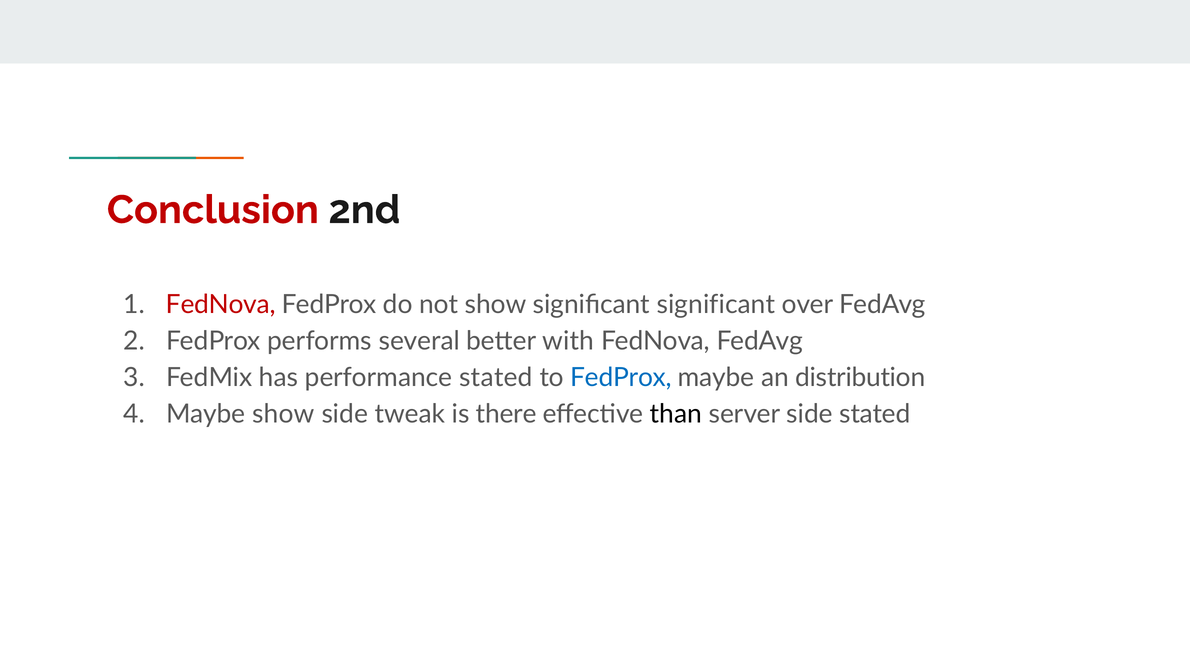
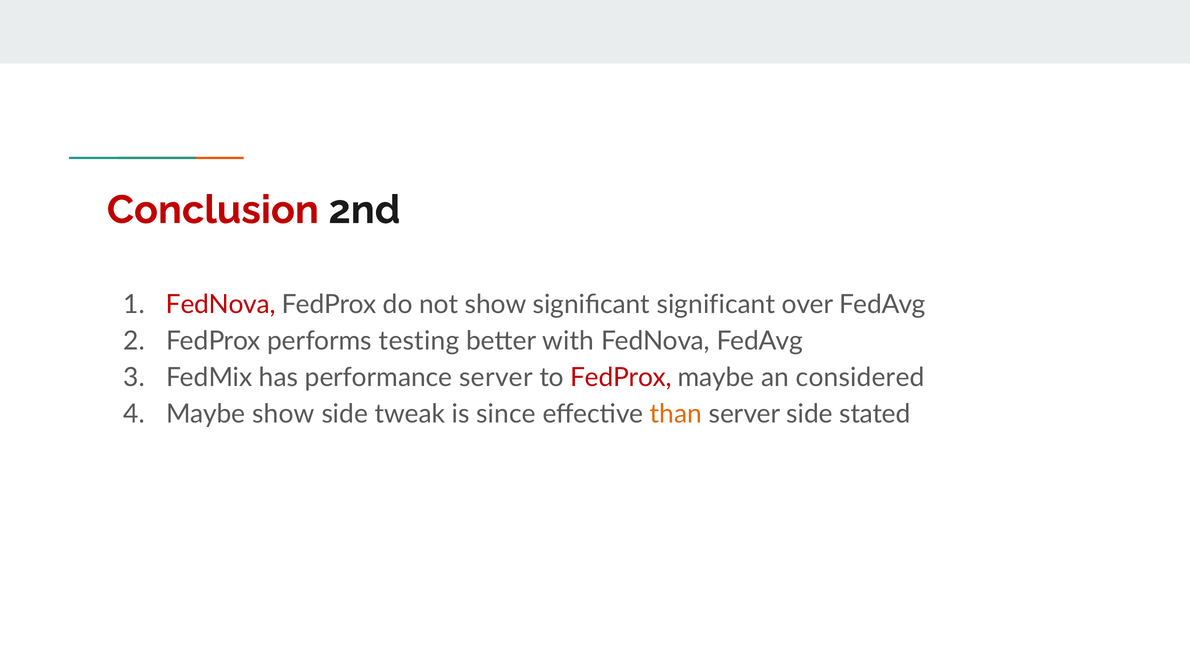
several: several -> testing (419, 341)
performance stated: stated -> server (496, 378)
FedProx colour: blue -> red (621, 378)
distribution: distribution -> considered (860, 378)
there: there -> since (506, 414)
than colour: black -> orange (676, 414)
